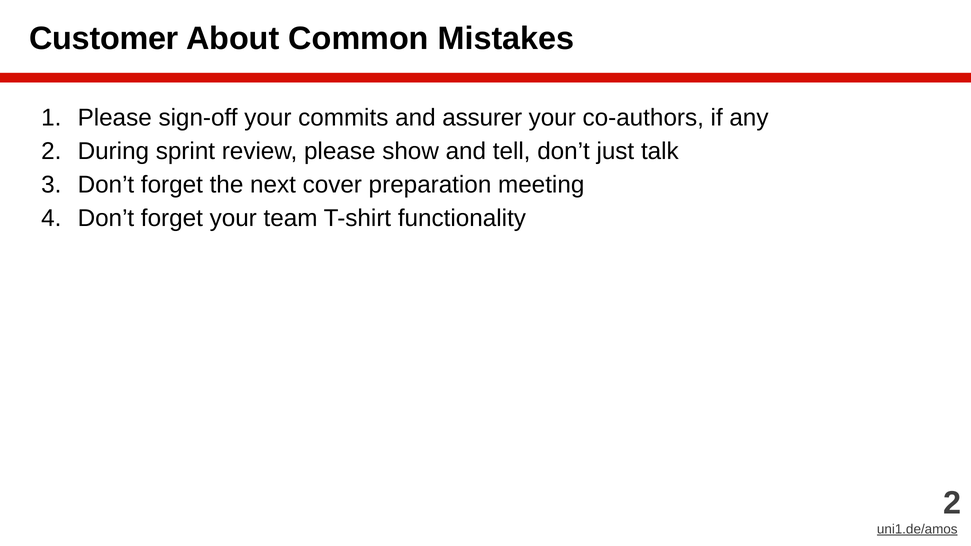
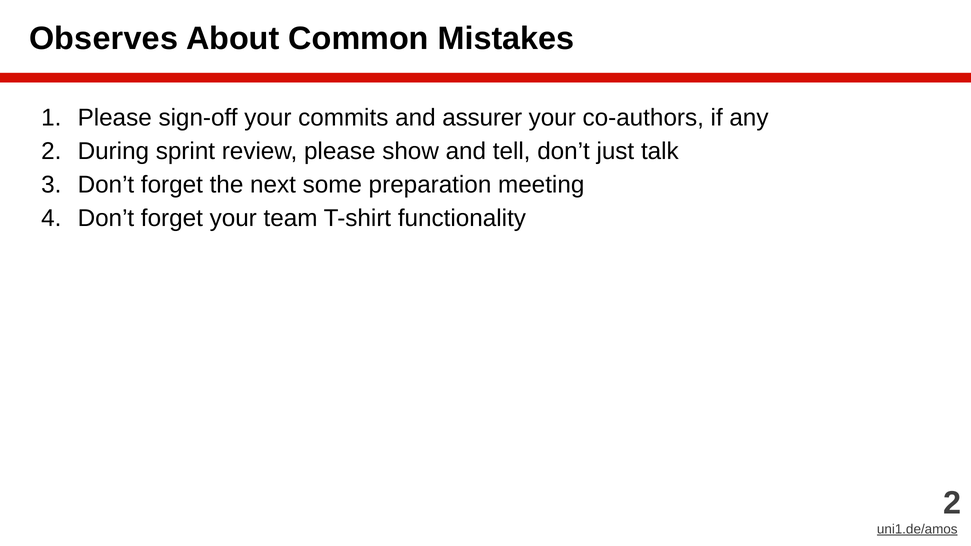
Customer: Customer -> Observes (104, 39)
cover: cover -> some (332, 185)
